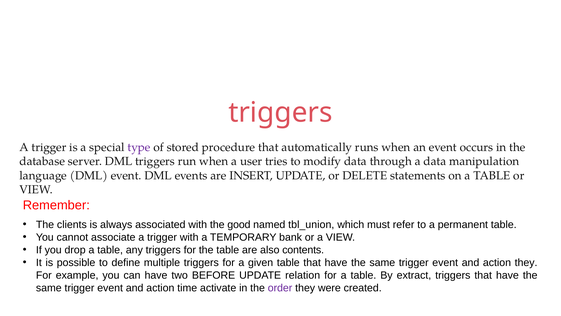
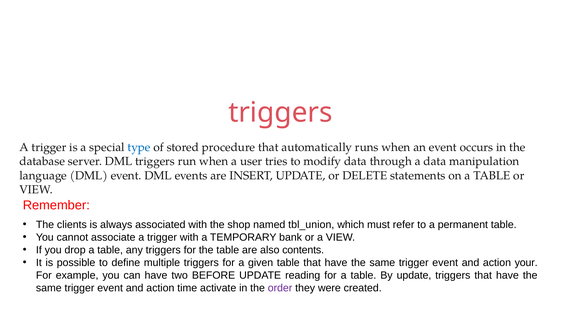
type colour: purple -> blue (139, 147)
good: good -> shop (239, 224)
action they: they -> your (526, 262)
relation: relation -> reading (303, 275)
By extract: extract -> update (414, 275)
